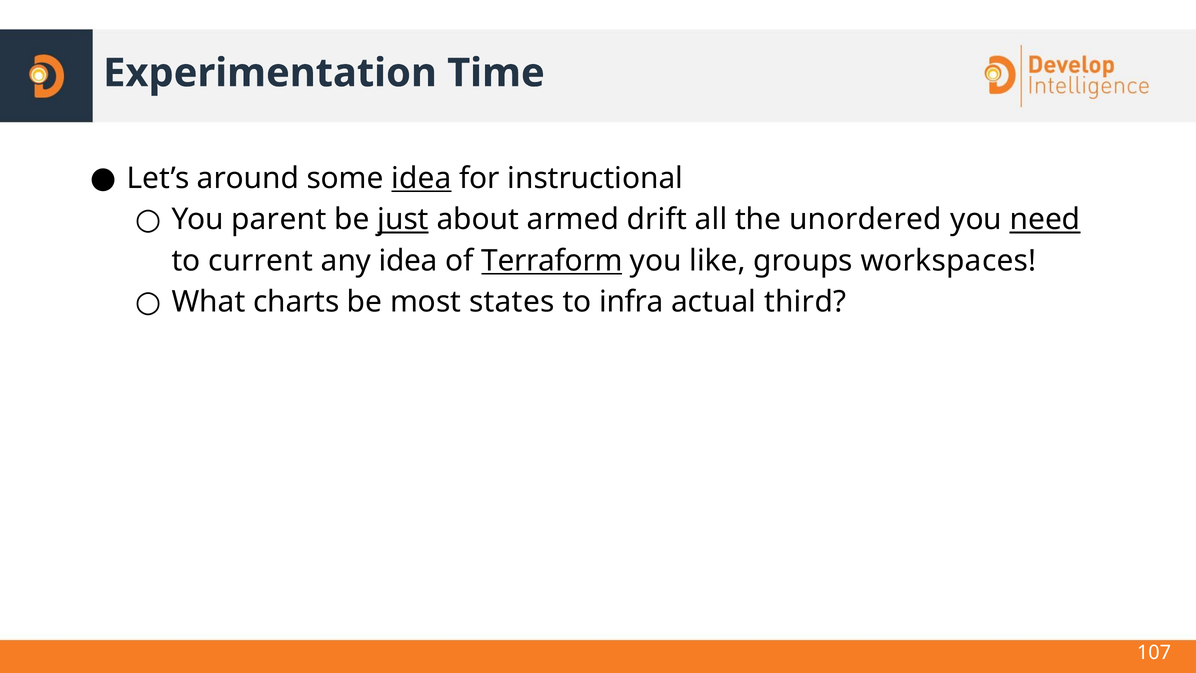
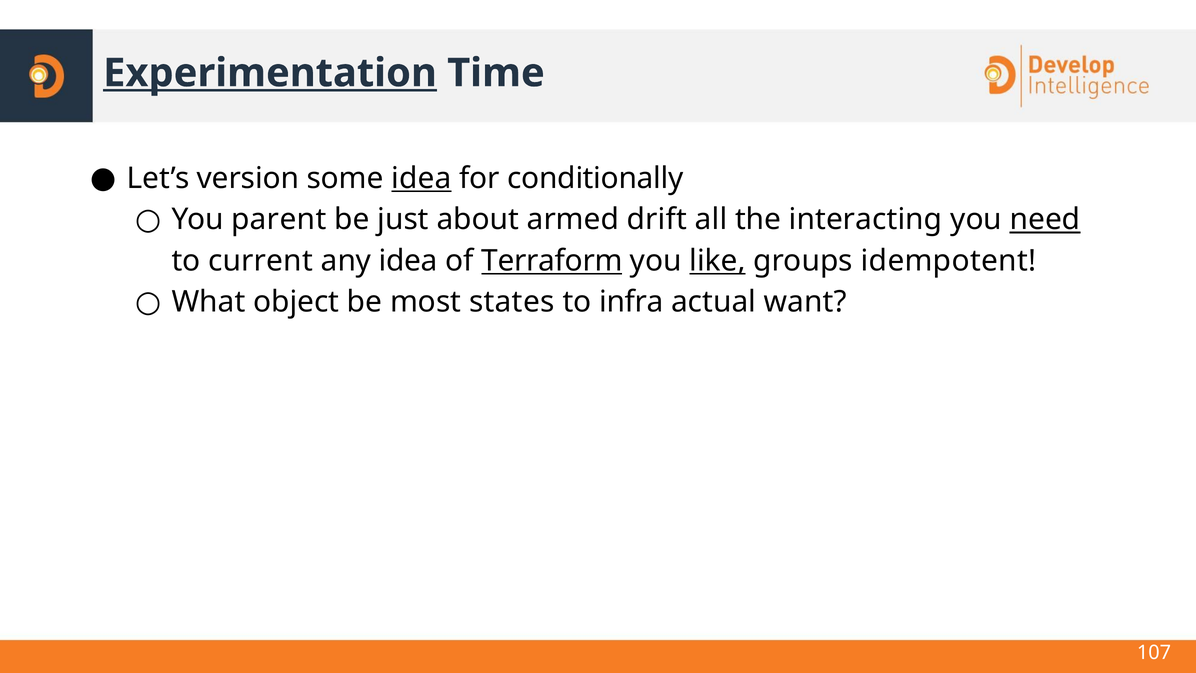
Experimentation underline: none -> present (270, 73)
around: around -> version (248, 178)
instructional: instructional -> conditionally (595, 178)
just underline: present -> none (403, 219)
unordered: unordered -> interacting (866, 219)
like underline: none -> present (718, 261)
workspaces: workspaces -> idempotent (949, 261)
charts: charts -> object (296, 302)
third: third -> want (805, 302)
